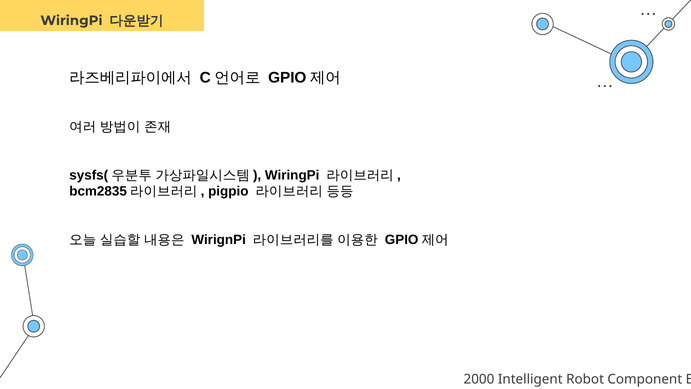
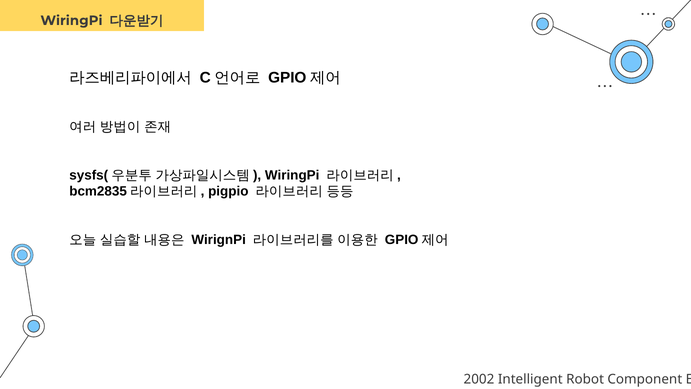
2000: 2000 -> 2002 (479, 379)
